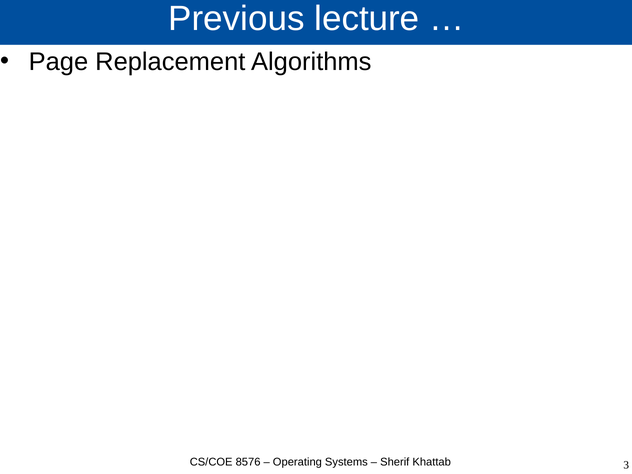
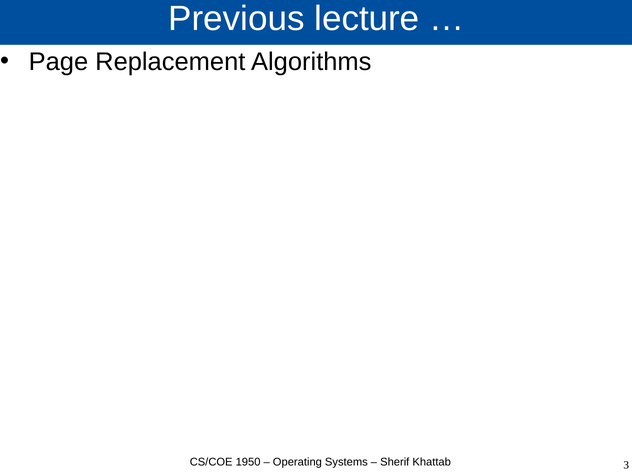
8576: 8576 -> 1950 (248, 462)
